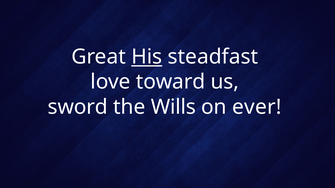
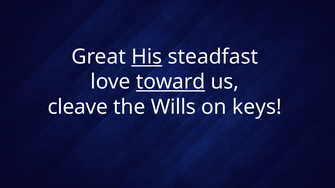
toward underline: none -> present (171, 82)
sword: sword -> cleave (78, 107)
ever: ever -> keys (257, 107)
